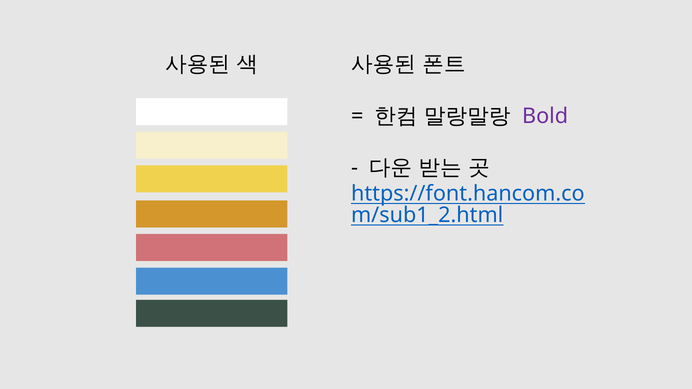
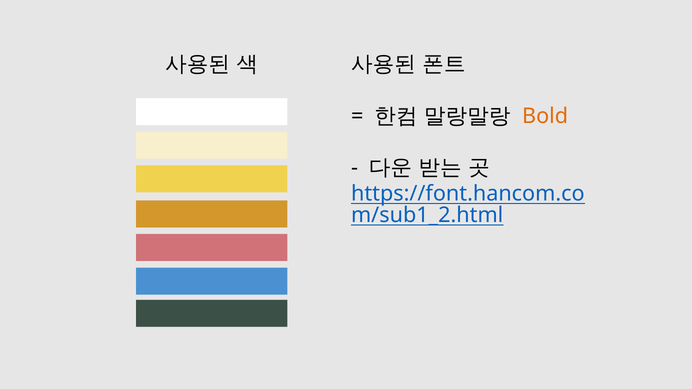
Bold colour: purple -> orange (545, 116)
